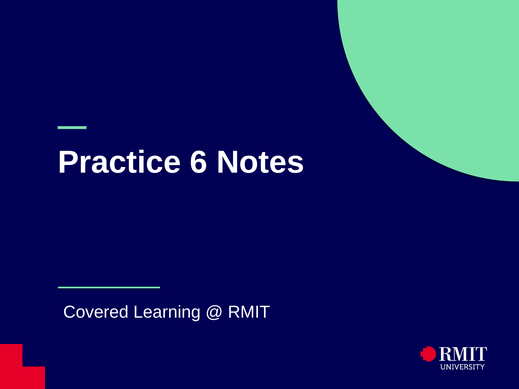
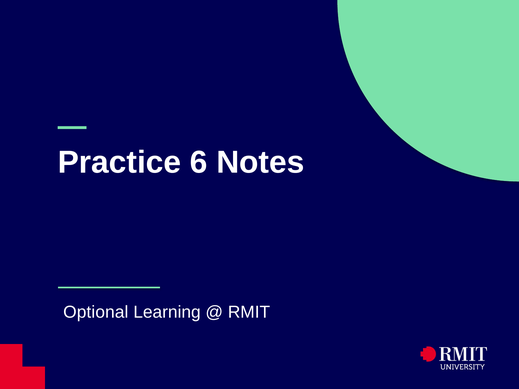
Covered: Covered -> Optional (96, 312)
